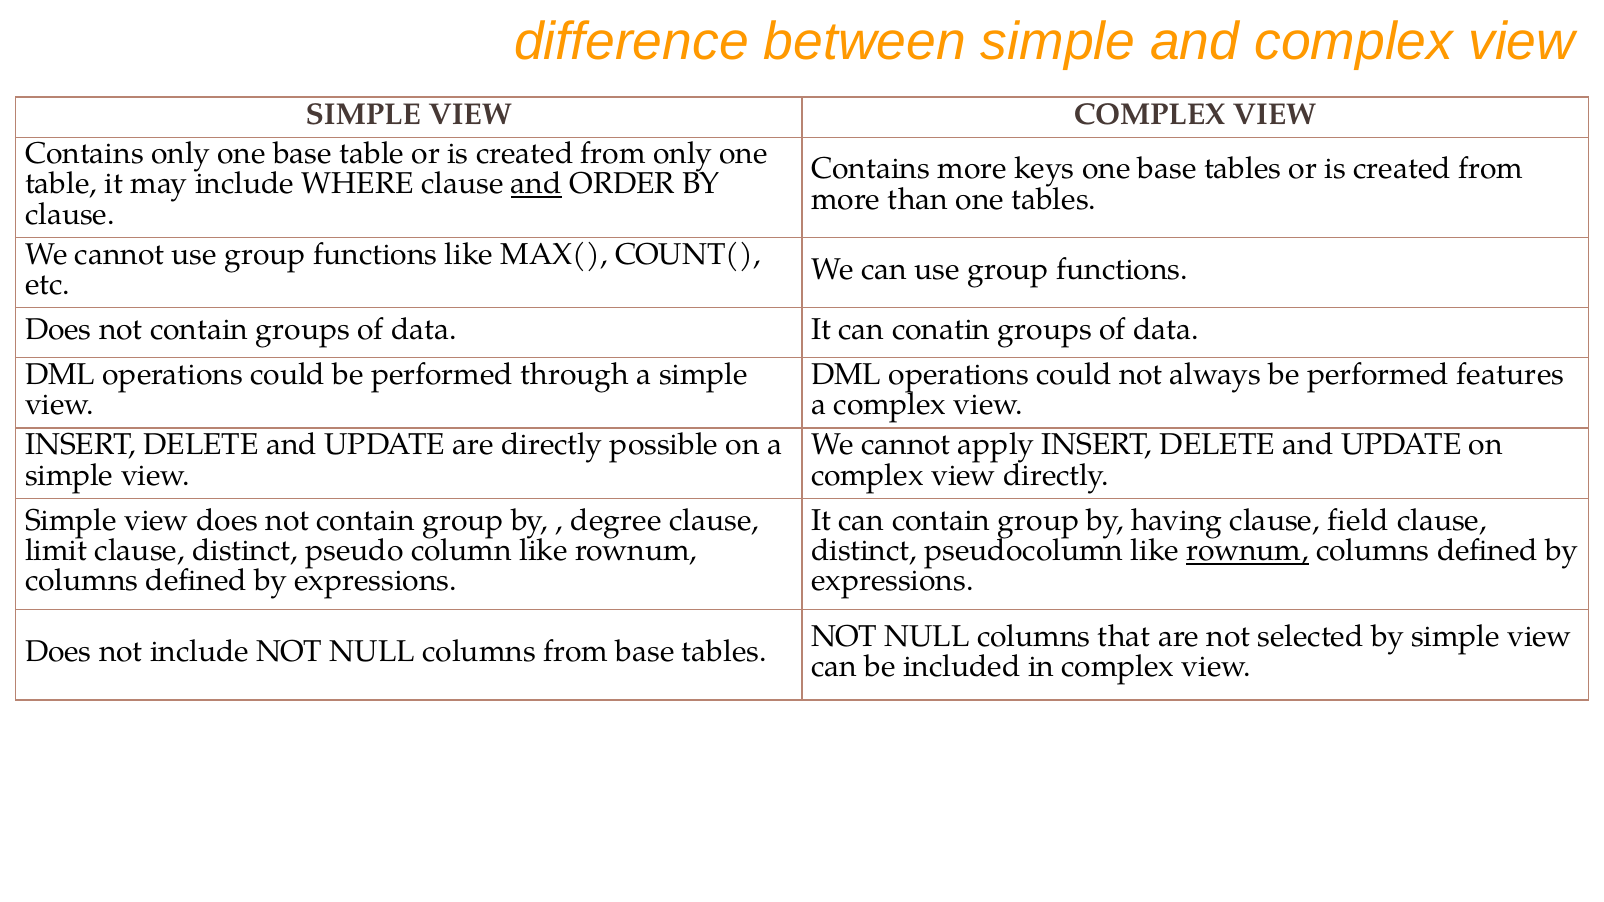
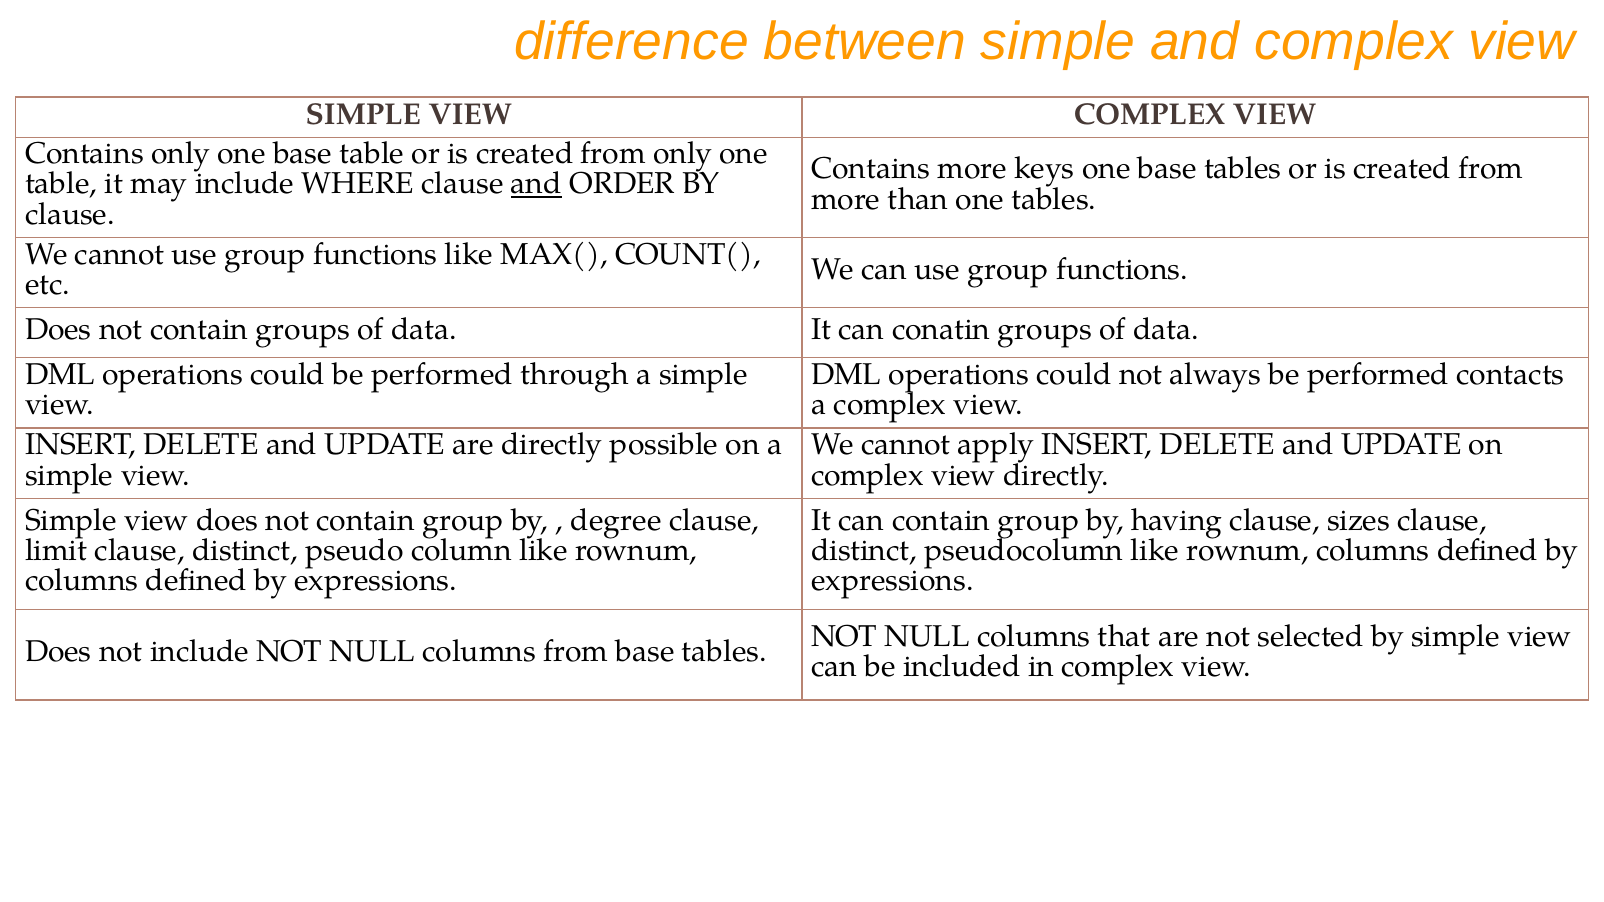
features: features -> contacts (1511, 375)
field: field -> sizes (1359, 521)
rownum underline: present -> none (1248, 551)
